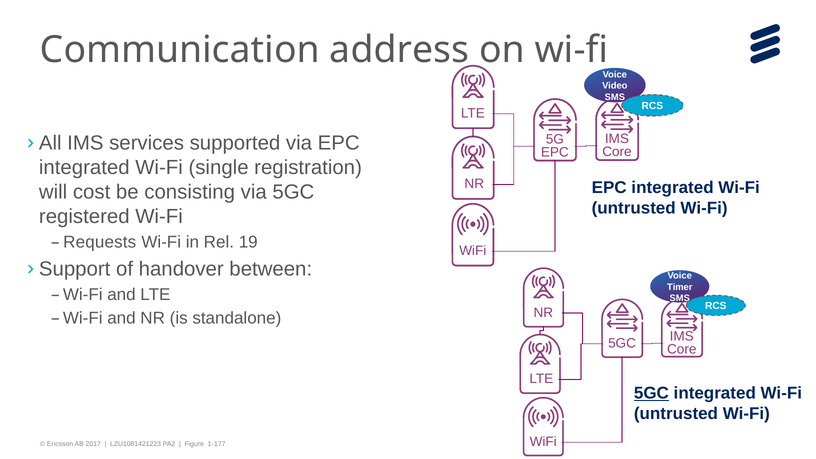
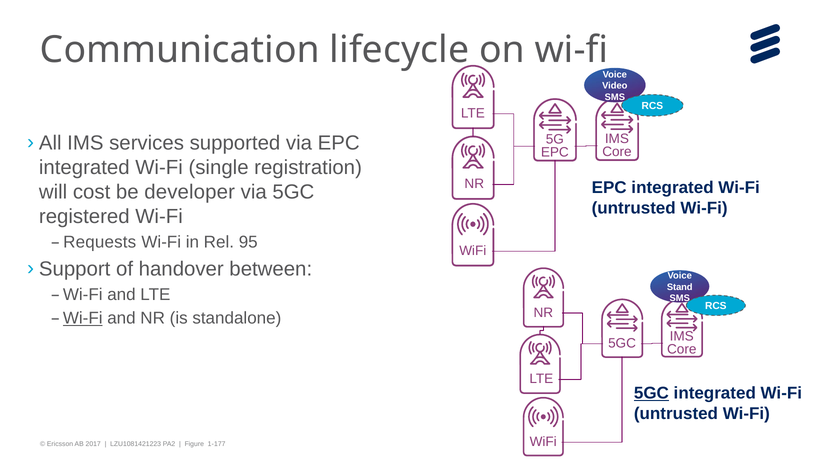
address: address -> lifecycle (399, 50)
consisting: consisting -> developer (190, 192)
19: 19 -> 95 (248, 242)
Timer: Timer -> Stand (680, 287)
Wi-Fi underline: none -> present (83, 318)
